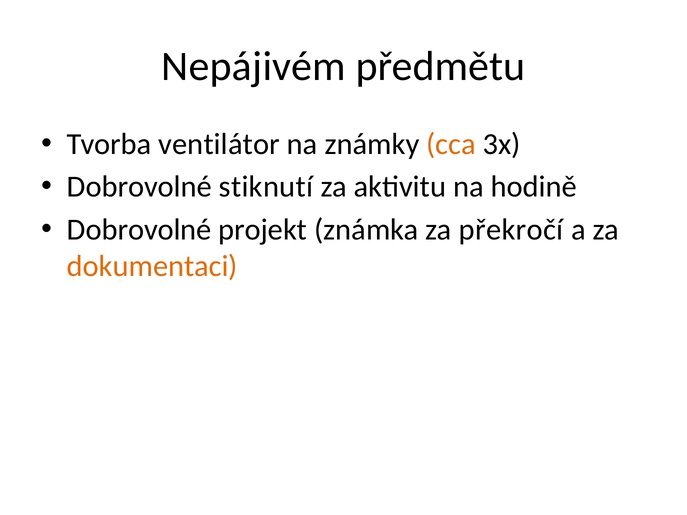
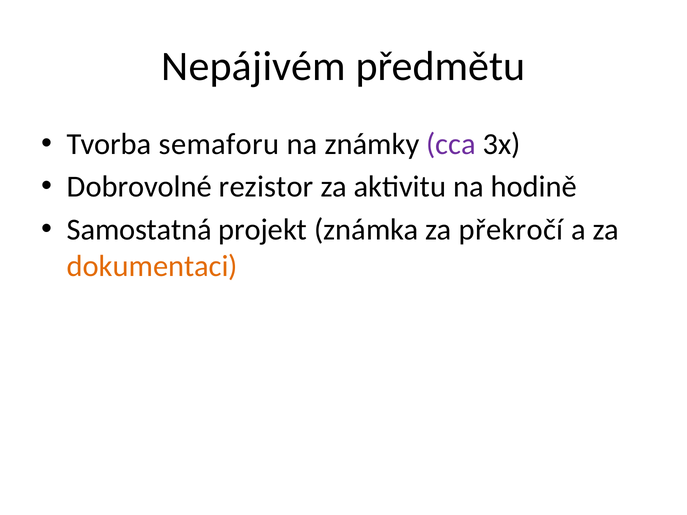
ventilátor: ventilátor -> semaforu (219, 144)
cca colour: orange -> purple (451, 144)
stiknutí: stiknutí -> rezistor (266, 187)
Dobrovolné: Dobrovolné -> Samostatná (139, 230)
